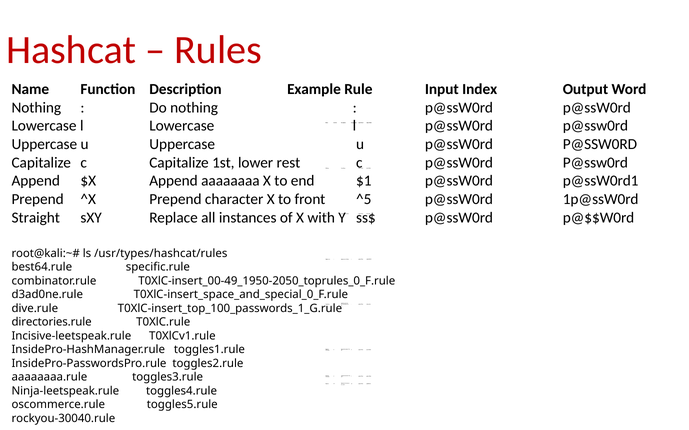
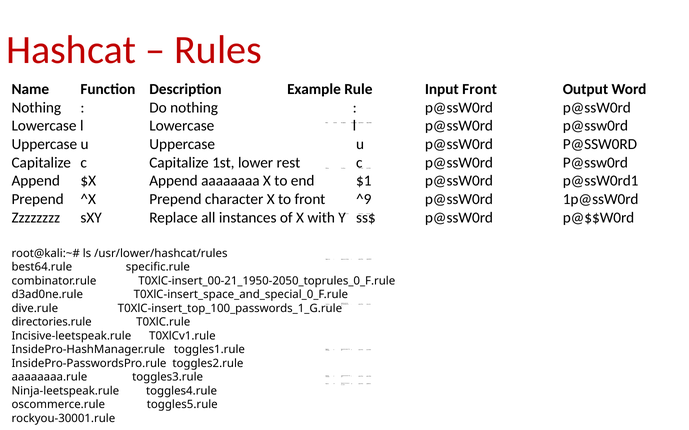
Input Index: Index -> Front (480, 89)
^5: ^5 -> ^9 (364, 200)
Straight: Straight -> Zzzzzzzz (36, 218)
/usr/types/hashcat/rules: /usr/types/hashcat/rules -> /usr/lower/hashcat/rules (161, 254)
T0XlC-insert_00-49_1950-2050_toprules_0_F.rule: T0XlC-insert_00-49_1950-2050_toprules_0_F.rule -> T0XlC-insert_00-21_1950-2050_toprules_0_F.rule (267, 281)
rockyou-30040.rule: rockyou-30040.rule -> rockyou-30001.rule (63, 419)
